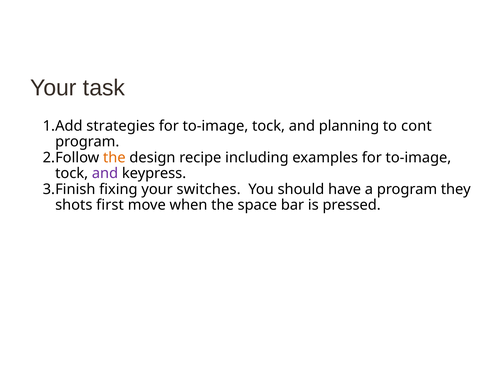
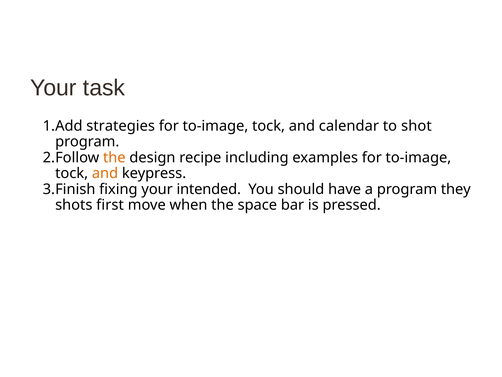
planning: planning -> calendar (349, 126)
cont: cont -> shot (416, 126)
and colour: purple -> orange (105, 173)
switches: switches -> intended (209, 189)
